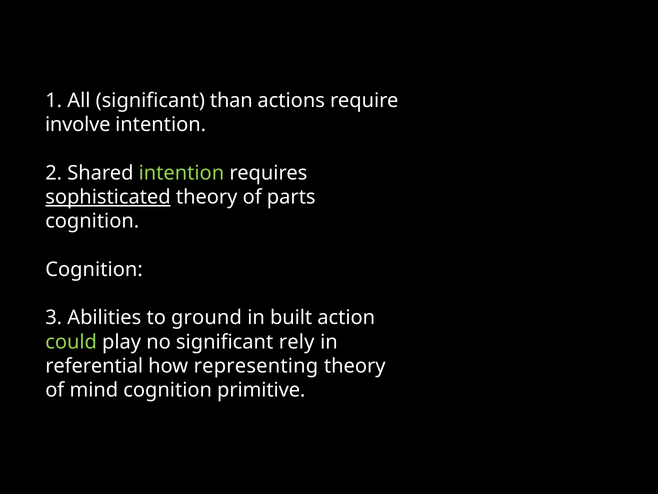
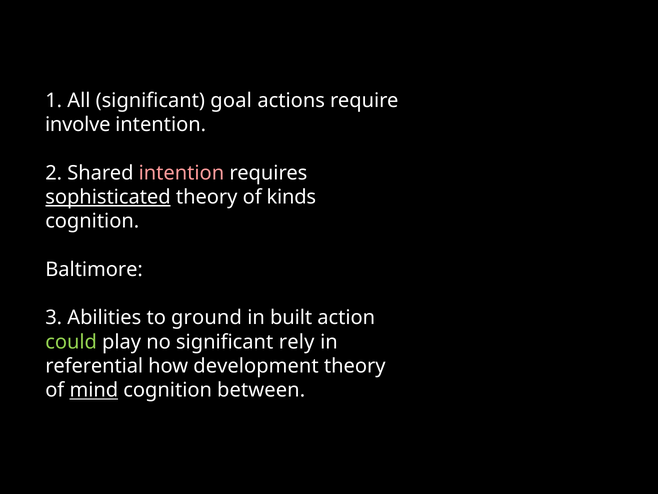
than: than -> goal (231, 100)
intention colour: light green -> pink (181, 173)
parts: parts -> kinds (291, 197)
Cognition: Cognition -> Baltimore (94, 269)
representing: representing -> development (256, 366)
mind underline: none -> present (94, 390)
primitive: primitive -> between (261, 390)
